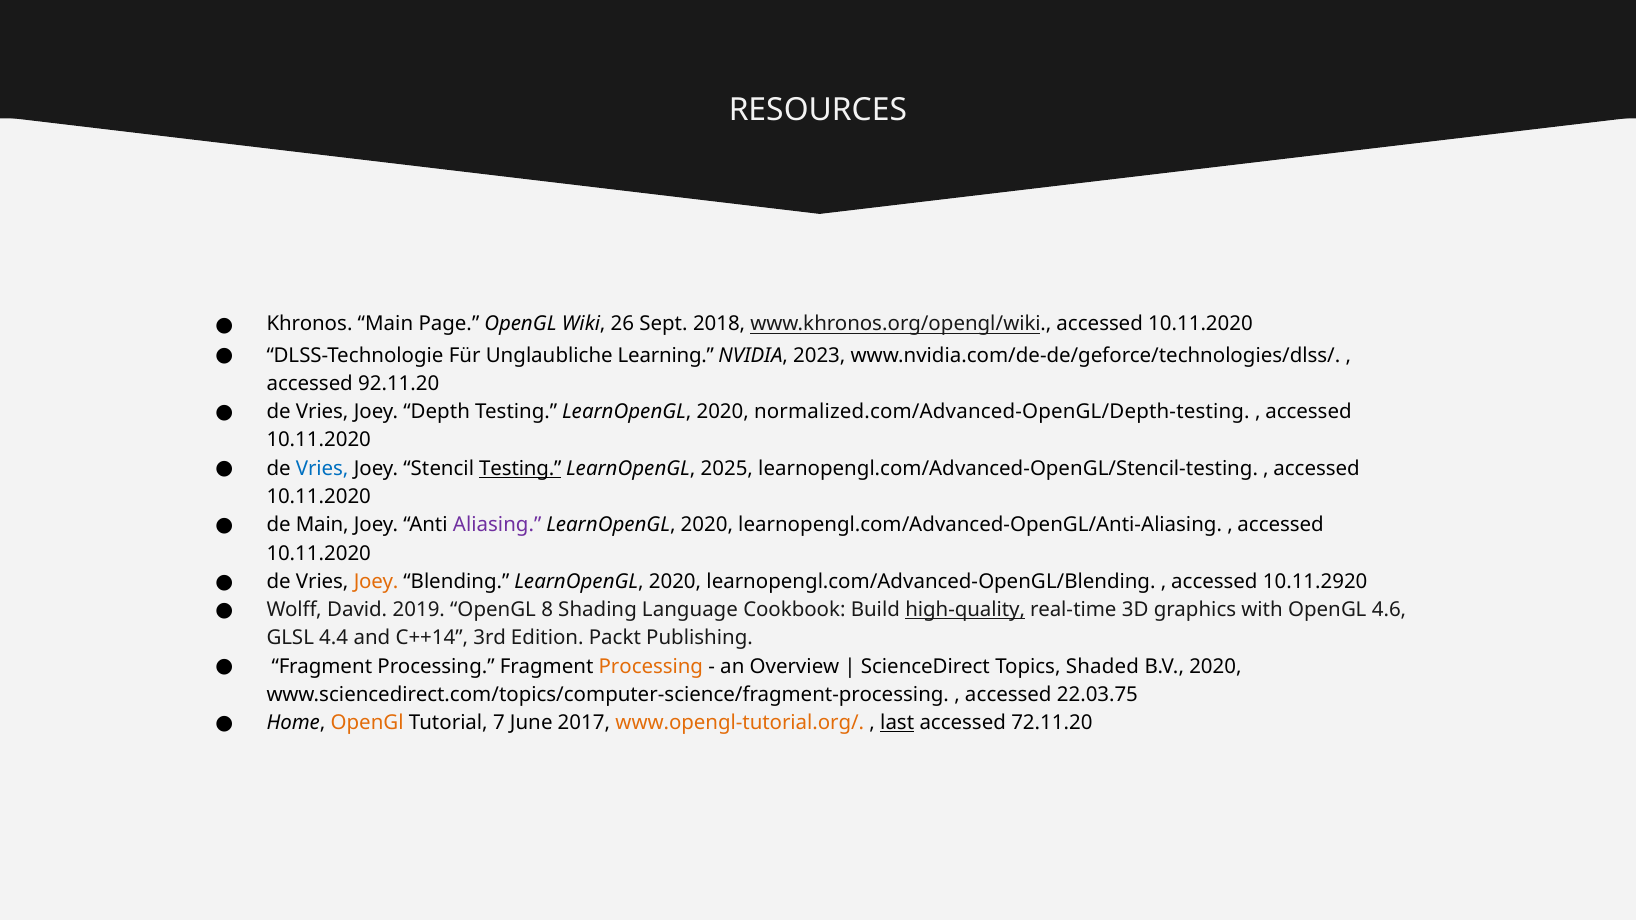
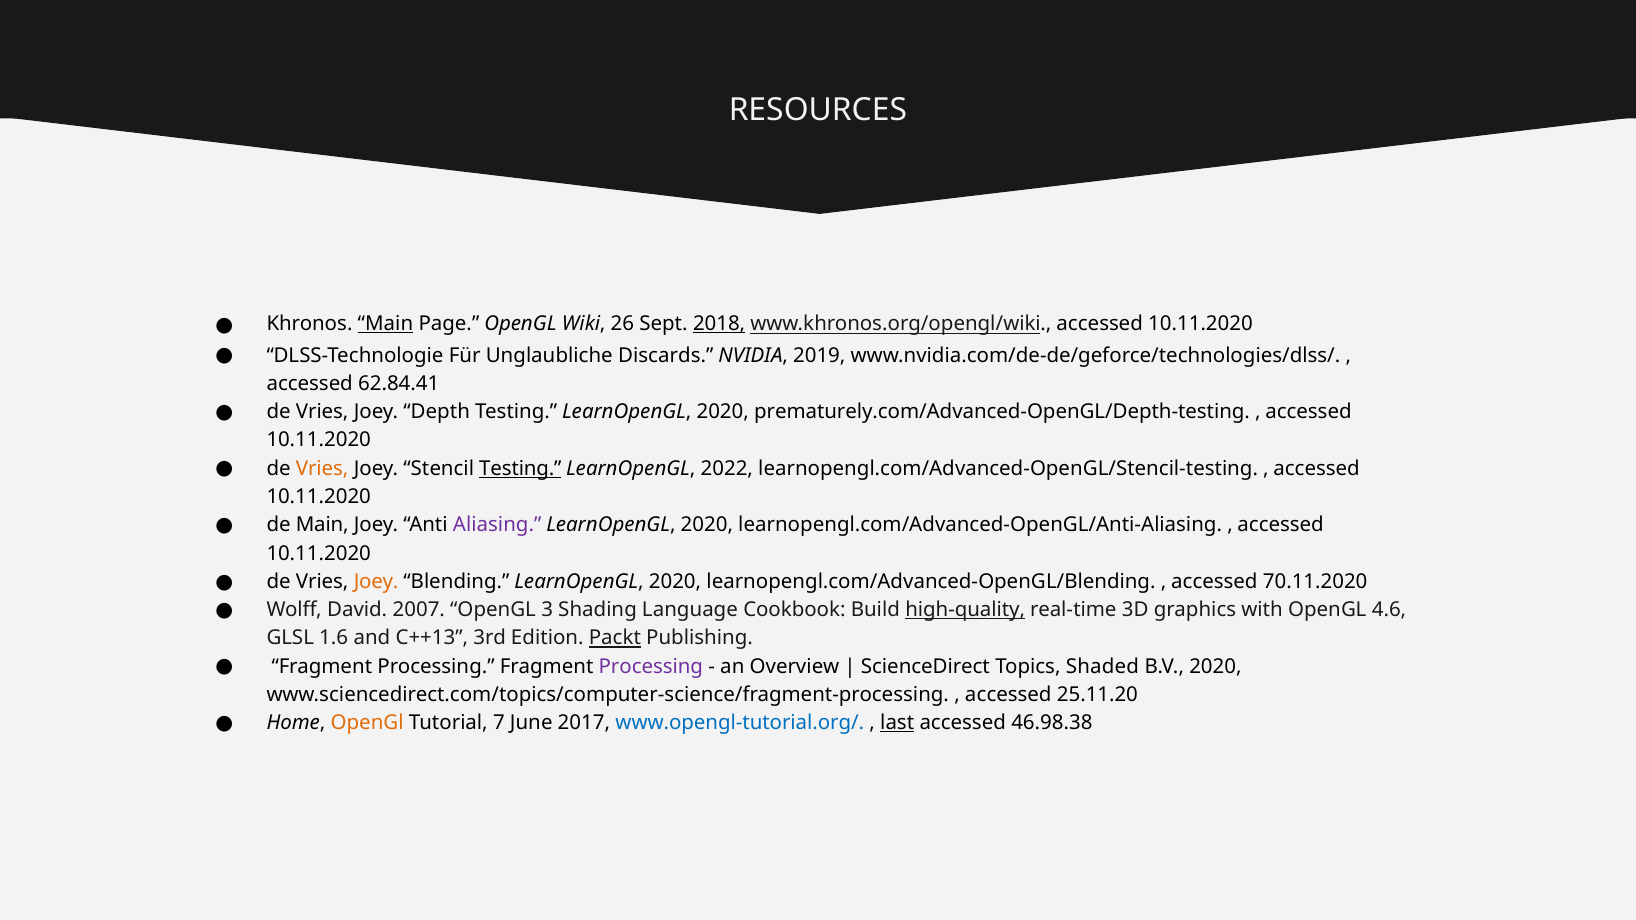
Main underline: none -> present (385, 324)
2018 underline: none -> present (719, 324)
Learning: Learning -> Discards (666, 356)
2023: 2023 -> 2019 (819, 356)
92.11.20: 92.11.20 -> 62.84.41 (399, 384)
normalized.com/Advanced-OpenGL/Depth-testing: normalized.com/Advanced-OpenGL/Depth-testing -> prematurely.com/Advanced-OpenGL/Depth-testing (1002, 412)
Vries colour: blue -> orange (322, 469)
2025: 2025 -> 2022 (727, 469)
10.11.2920: 10.11.2920 -> 70.11.2020 (1315, 582)
2019: 2019 -> 2007 (419, 610)
8: 8 -> 3 (547, 610)
4.4: 4.4 -> 1.6 (334, 638)
C++14: C++14 -> C++13 (432, 638)
Packt underline: none -> present (615, 638)
Processing colour: orange -> purple (651, 667)
22.03.75: 22.03.75 -> 25.11.20 (1097, 695)
www.opengl-tutorial.org/ colour: orange -> blue (740, 723)
72.11.20: 72.11.20 -> 46.98.38 (1052, 723)
